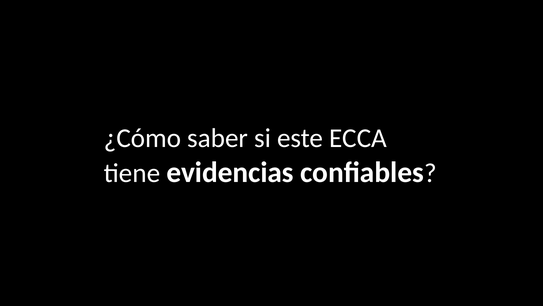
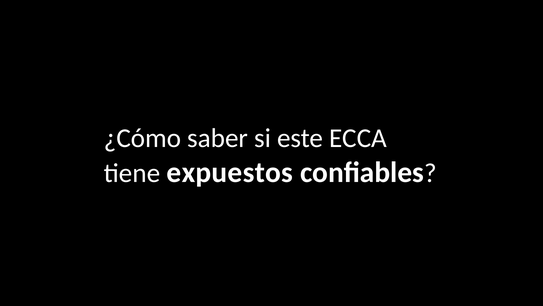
evidencias: evidencias -> expuestos (230, 172)
